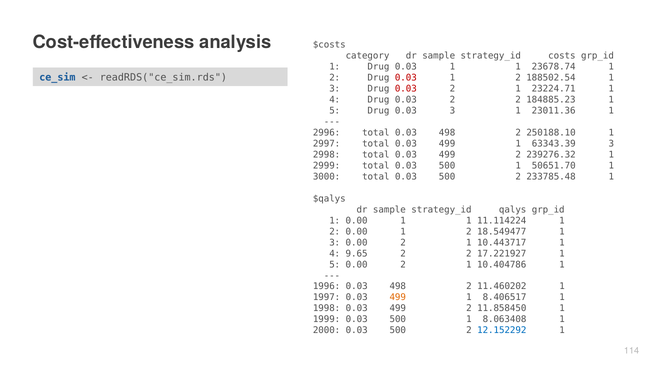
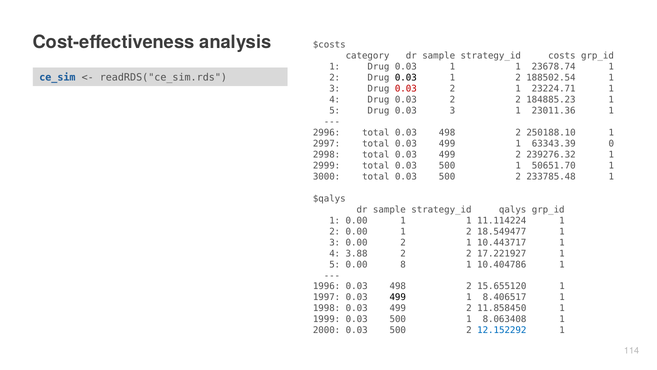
0.03 colour: red -> black (406, 78)
63343.39 3: 3 -> 0 (611, 144)
9.65: 9.65 -> 3.88 (357, 253)
5 0.00 2: 2 -> 8 (403, 264)
11.460202: 11.460202 -> 15.655120 (502, 286)
499 colour: orange -> black (398, 297)
